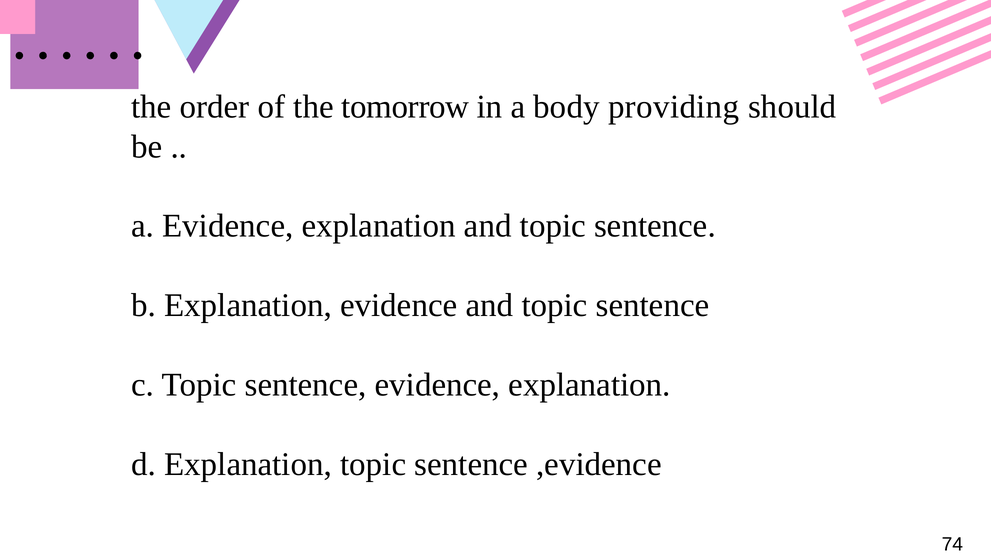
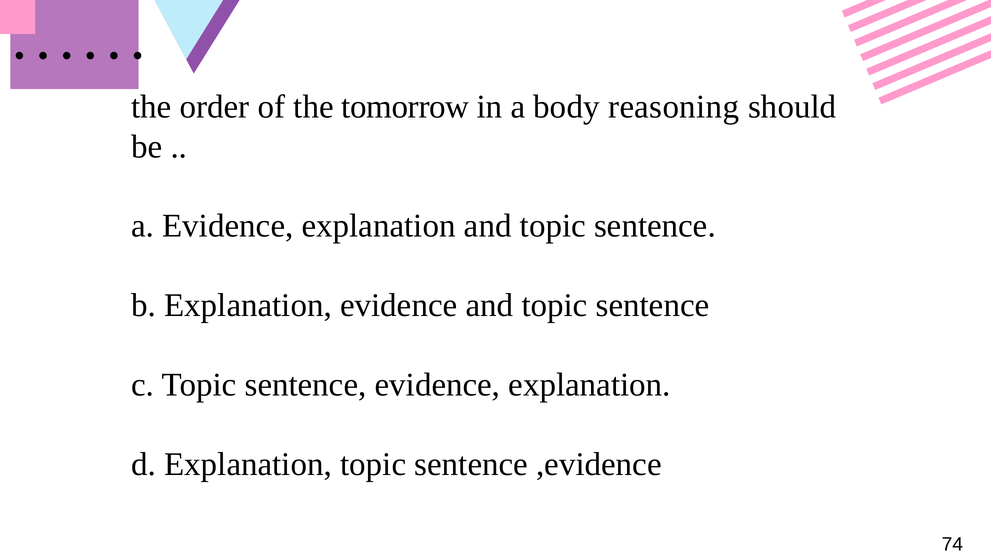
providing: providing -> reasoning (674, 107)
